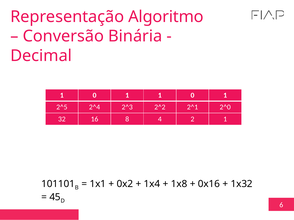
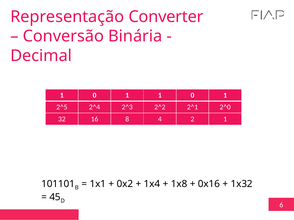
Algoritmo: Algoritmo -> Converter (166, 17)
